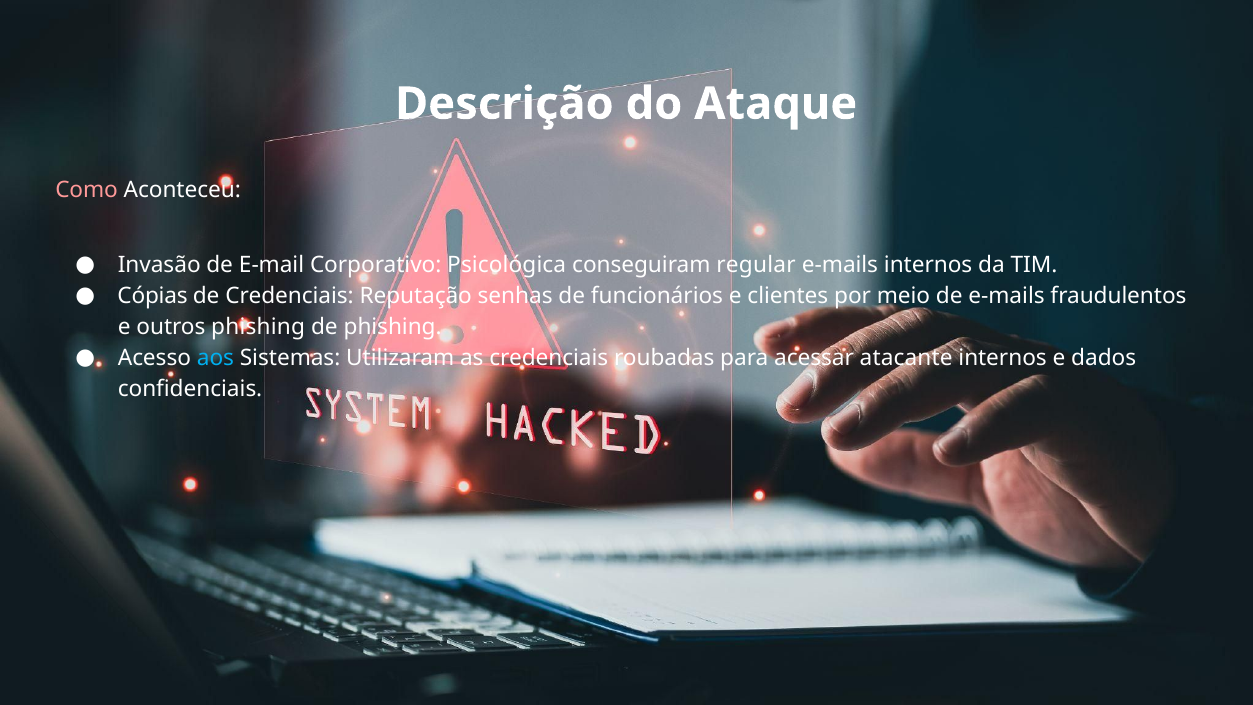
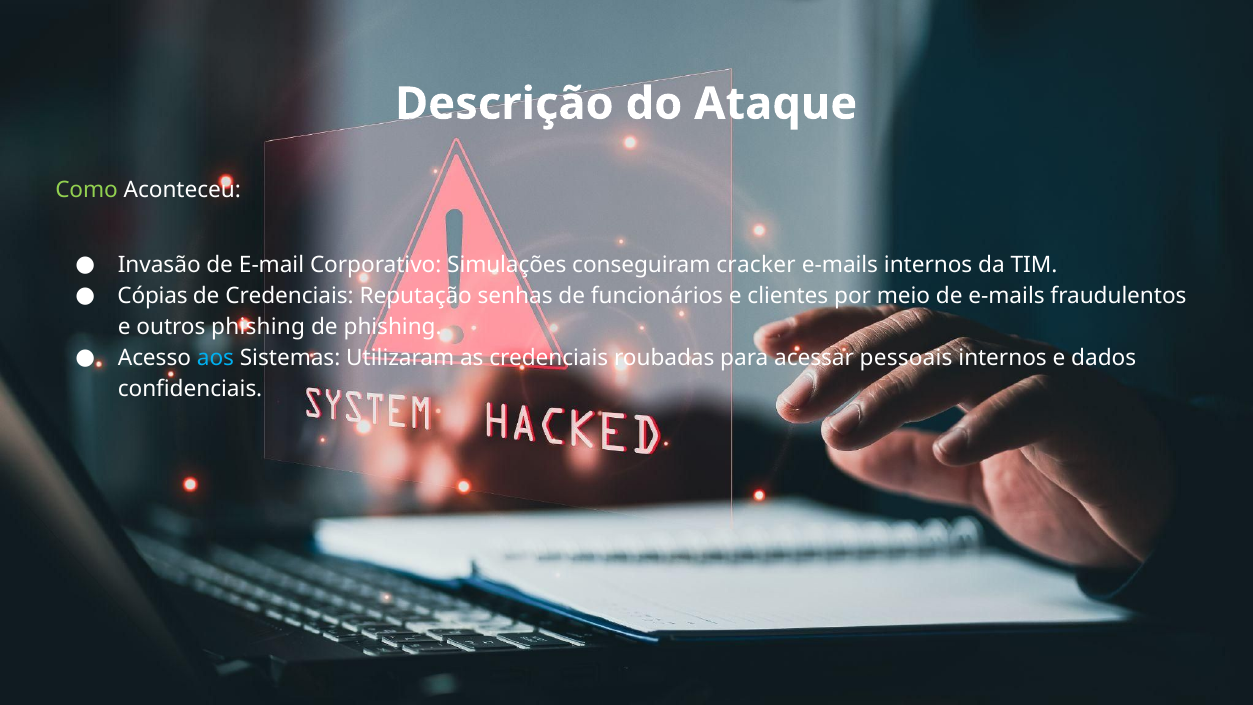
Como colour: pink -> light green (87, 190)
Psicológica: Psicológica -> Simulações (507, 264)
regular: regular -> cracker (756, 264)
atacante: atacante -> pessoais (906, 358)
